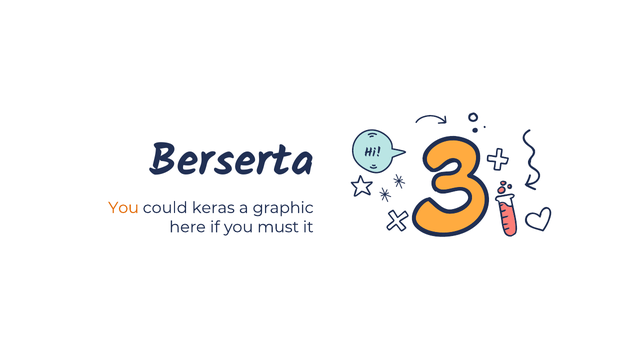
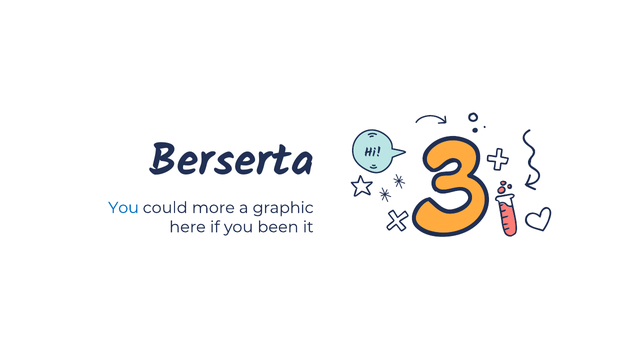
You colour: orange -> blue (124, 208)
keras: keras -> more (213, 208)
must: must -> been (278, 227)
